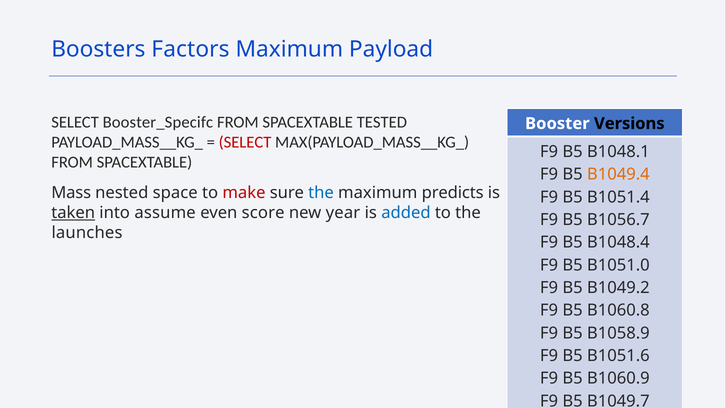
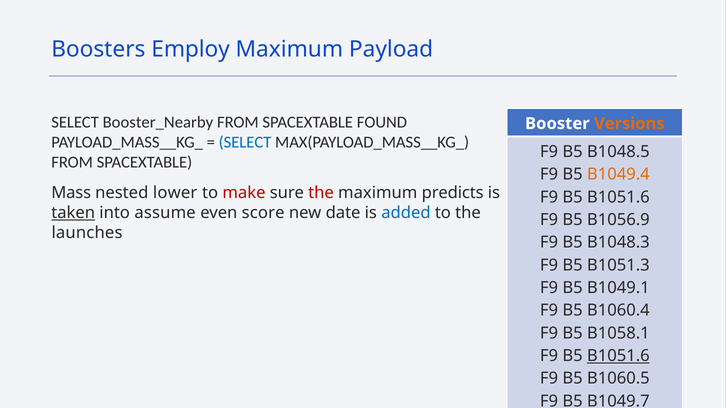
Factors: Factors -> Employ (191, 49)
Booster_Specifc: Booster_Specifc -> Booster_Nearby (158, 123)
TESTED: TESTED -> FOUND (382, 123)
Versions colour: black -> orange (629, 124)
SELECT colour: red -> blue (245, 142)
B1048.1: B1048.1 -> B1048.5 (618, 152)
space: space -> lower (175, 193)
the colour: blue -> red (321, 193)
B1051.4: B1051.4 -> B1051.6 (618, 197)
year: year -> date (343, 213)
B1056.7: B1056.7 -> B1056.9 (618, 220)
B1048.4: B1048.4 -> B1048.3 (618, 243)
B1051.0: B1051.0 -> B1051.3 (618, 265)
B1049.2: B1049.2 -> B1049.1 (618, 288)
B1060.8: B1060.8 -> B1060.4 (618, 311)
B1058.9: B1058.9 -> B1058.1 (618, 333)
B1051.6 underline: none -> present (618, 356)
B1060.9: B1060.9 -> B1060.5 (618, 379)
